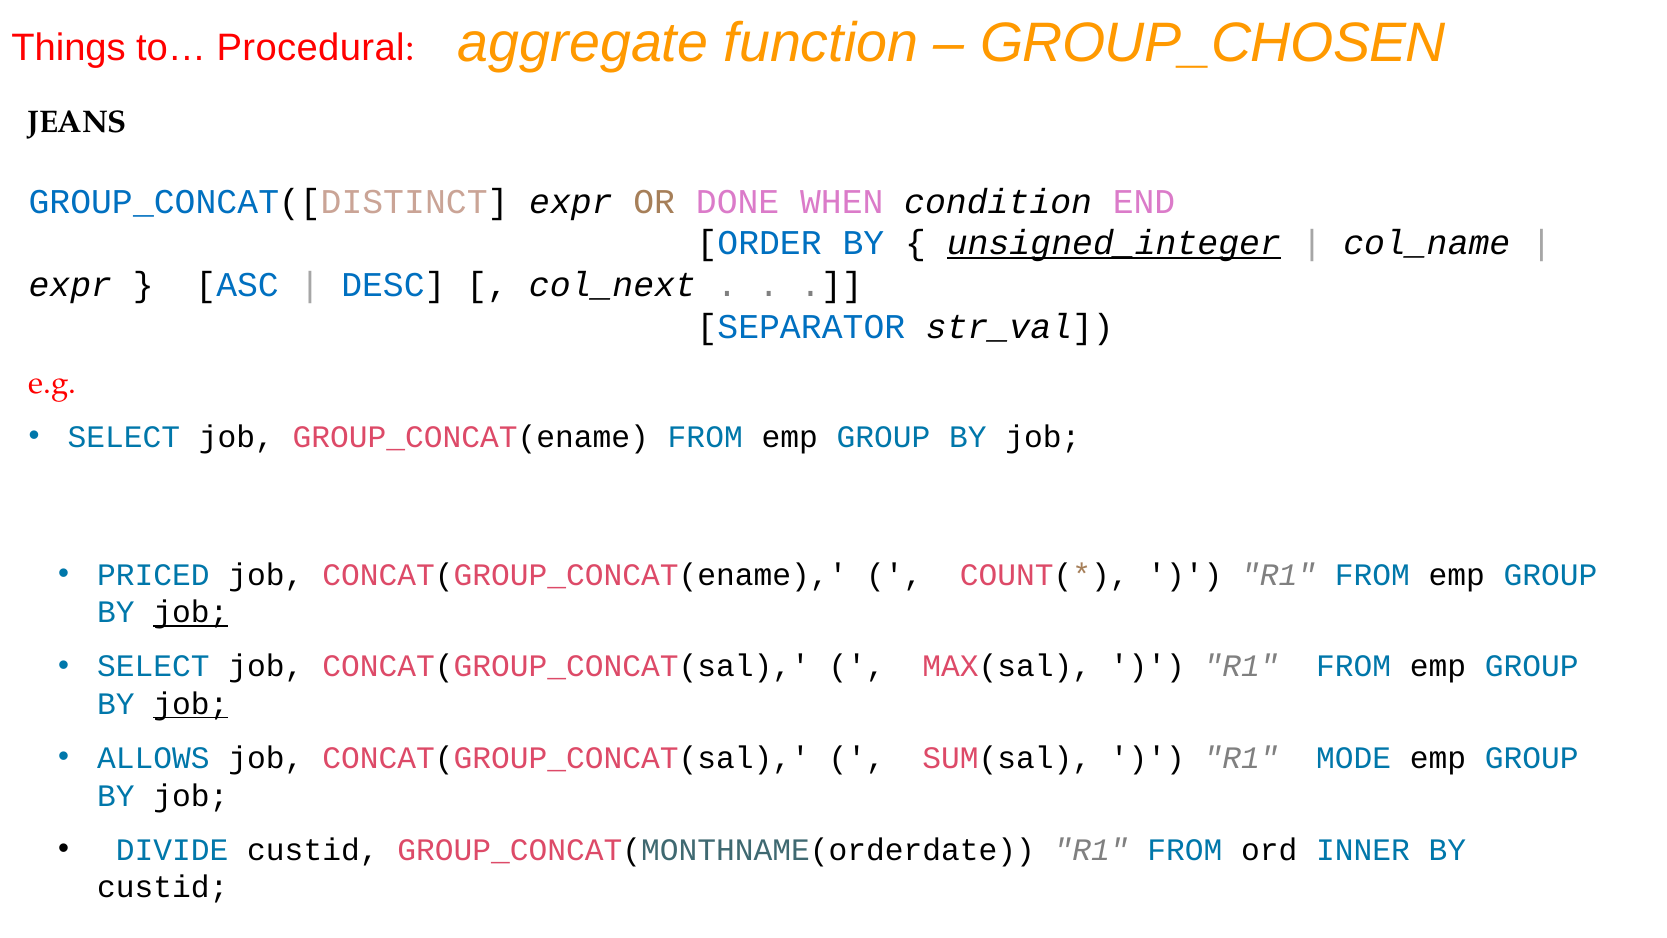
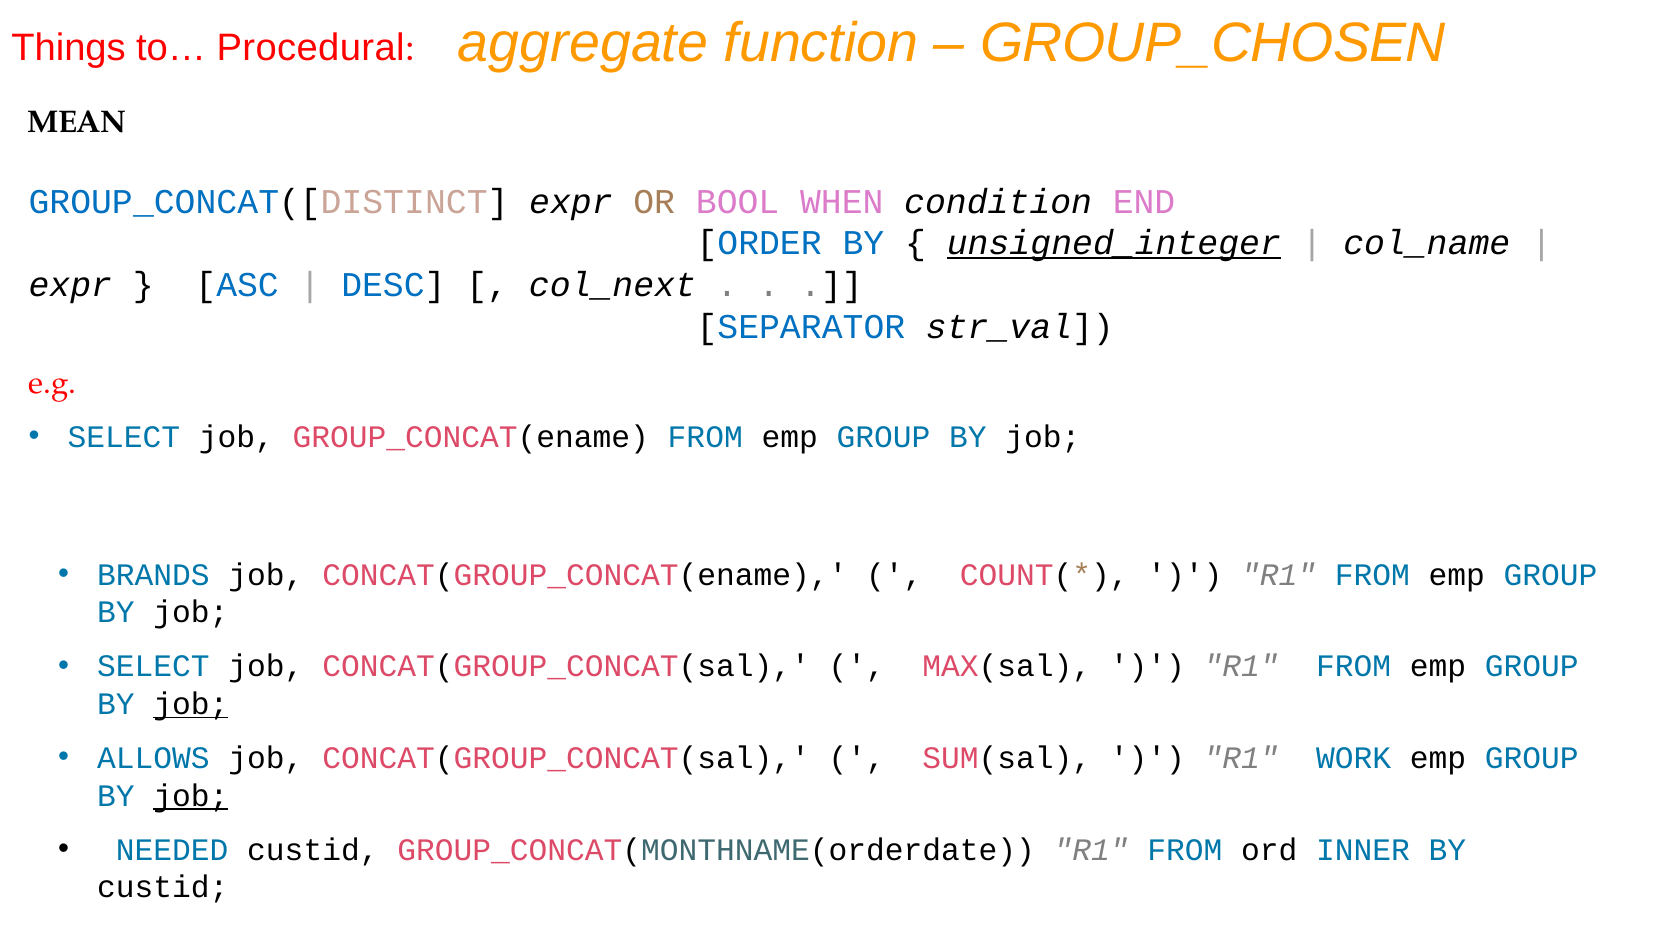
JEANS: JEANS -> MEAN (77, 122)
DONE: DONE -> BOOL (738, 202)
PRICED: PRICED -> BRANDS (153, 575)
job underline: present -> none (191, 612)
MODE: MODE -> WORK (1354, 758)
job underline: none -> present (191, 795)
DIVIDE: DIVIDE -> NEEDED (172, 850)
